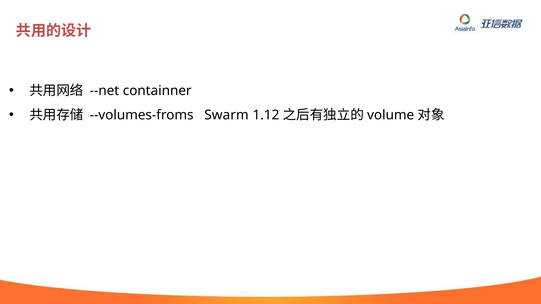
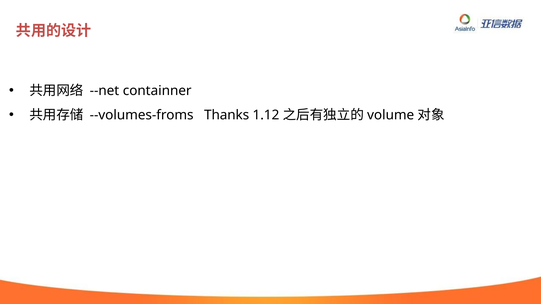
Swarm: Swarm -> Thanks (227, 115)
